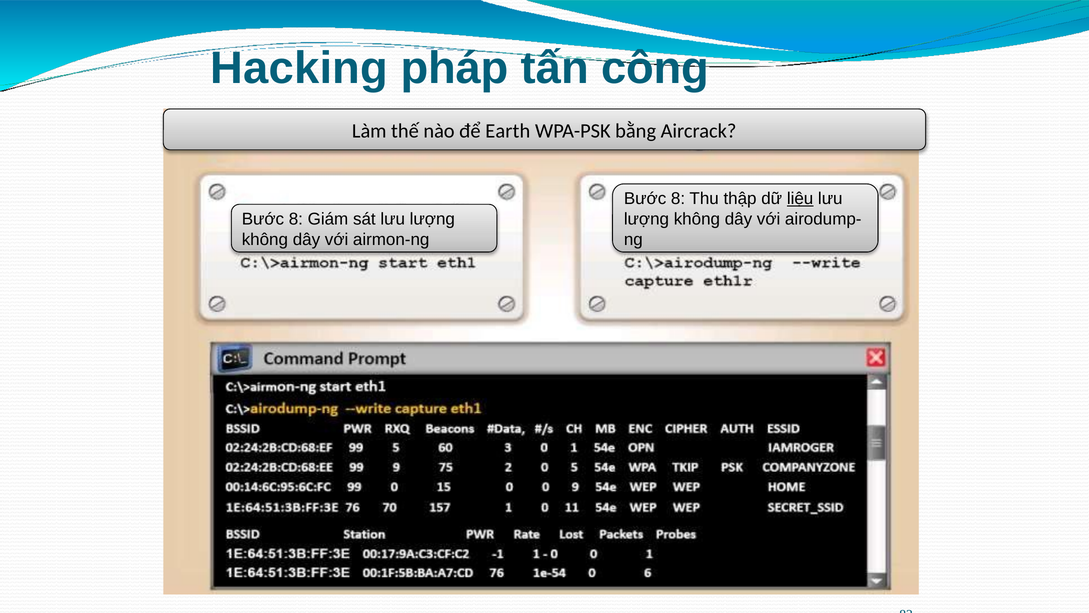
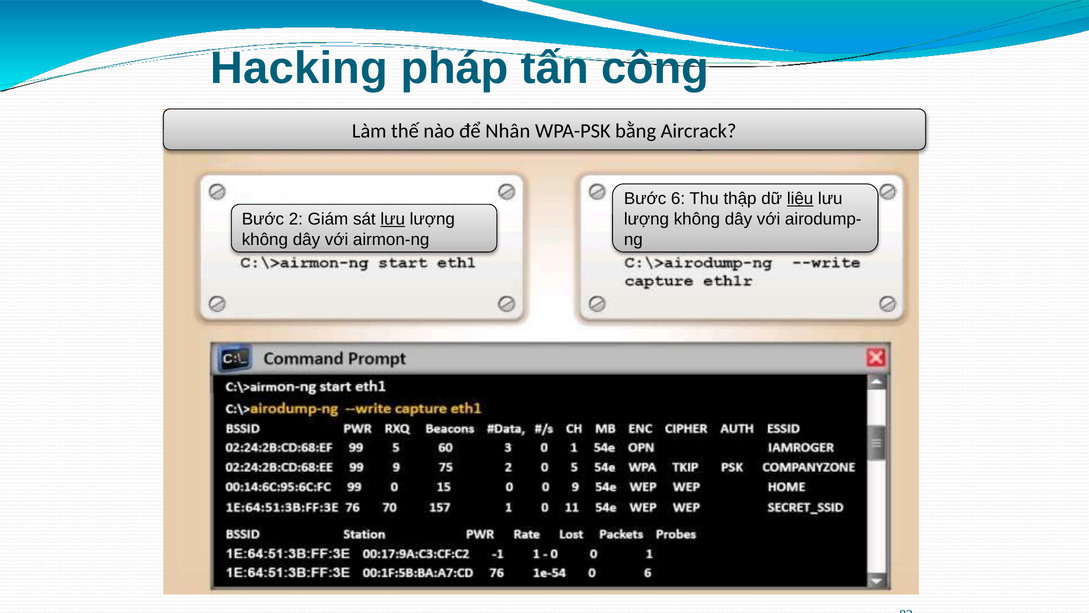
Earth: Earth -> Nhân (508, 131)
8: 8 -> 6 (678, 199)
8: 8 -> 2 (296, 219)
lưu underline: none -> present (393, 219)
